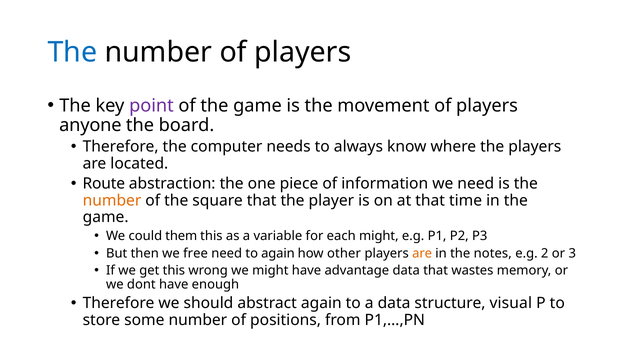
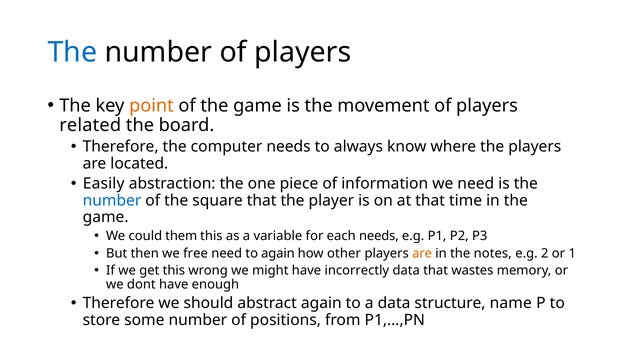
point colour: purple -> orange (151, 106)
anyone: anyone -> related (90, 125)
Route: Route -> Easily (104, 184)
number colour: orange -> blue (112, 200)
each might: might -> needs (379, 236)
3: 3 -> 1 (572, 253)
advantage: advantage -> incorrectly (357, 271)
visual: visual -> name (511, 303)
